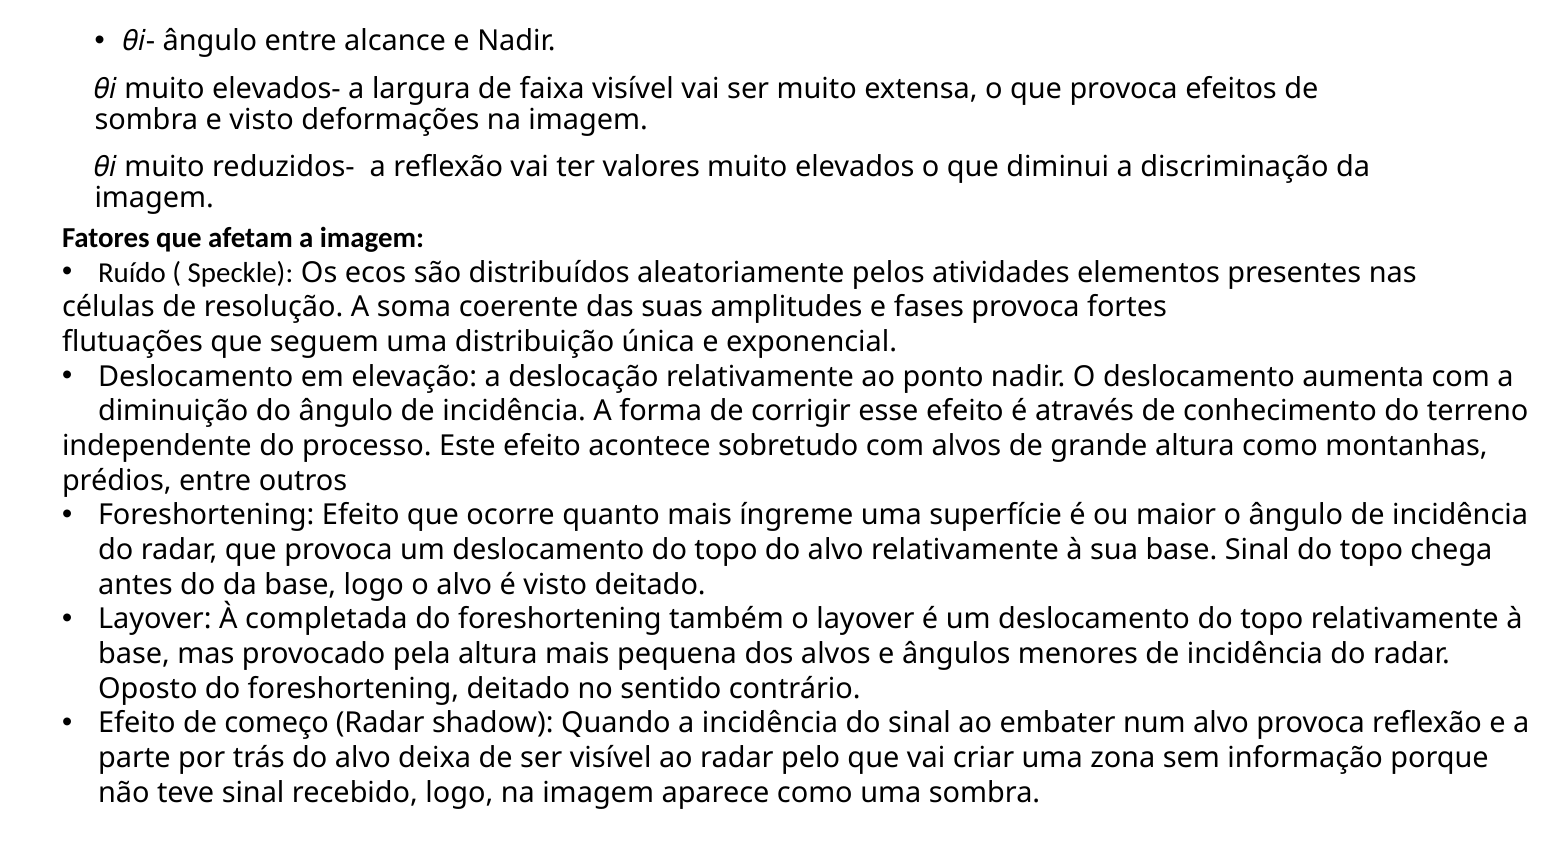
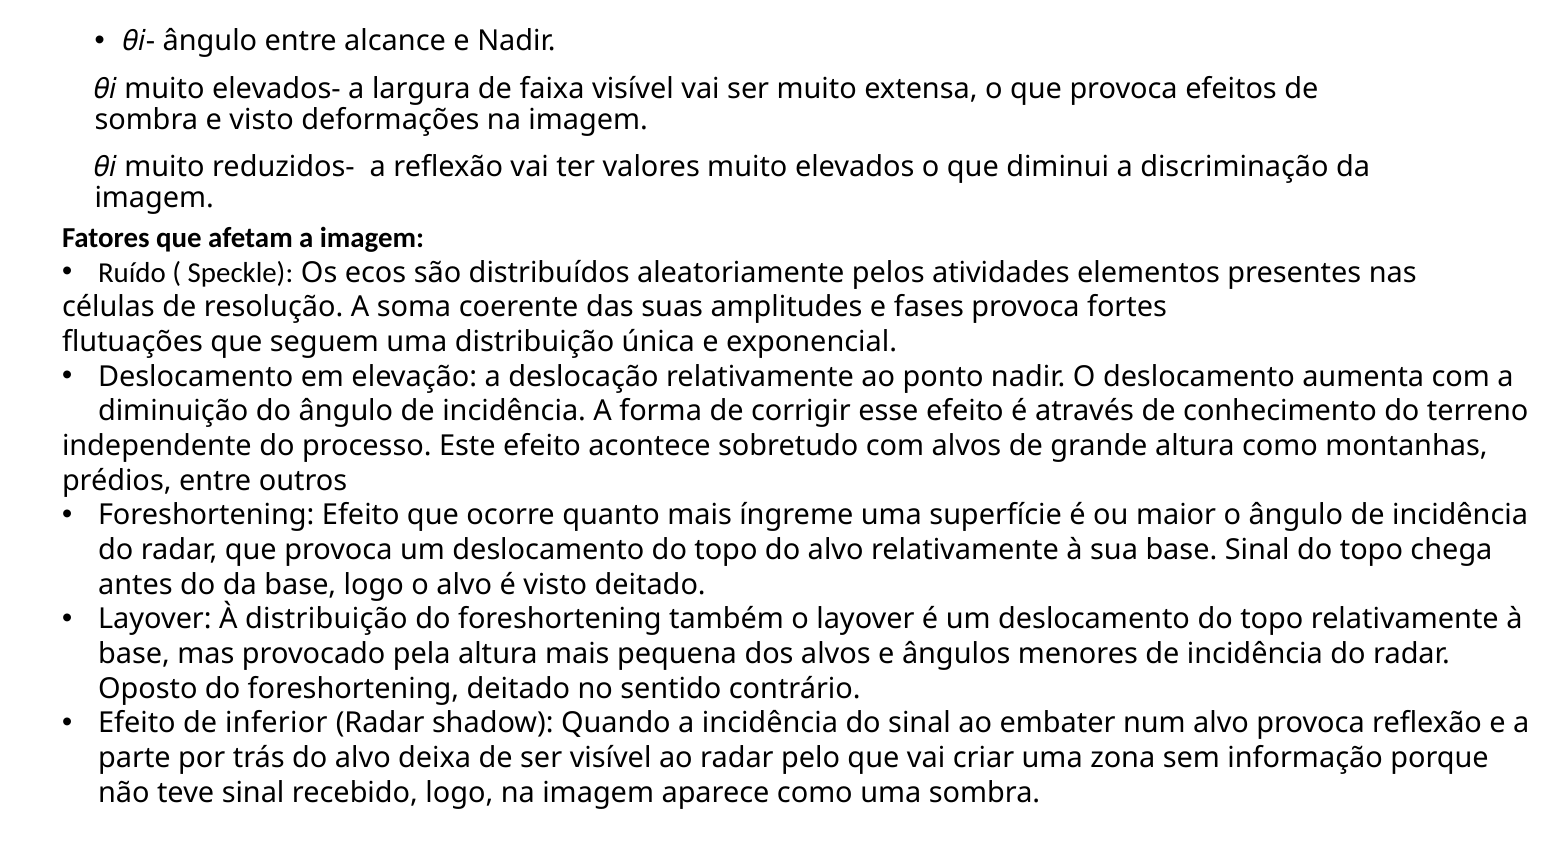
À completada: completada -> distribuição (326, 619)
começo: começo -> inferior (276, 723)
